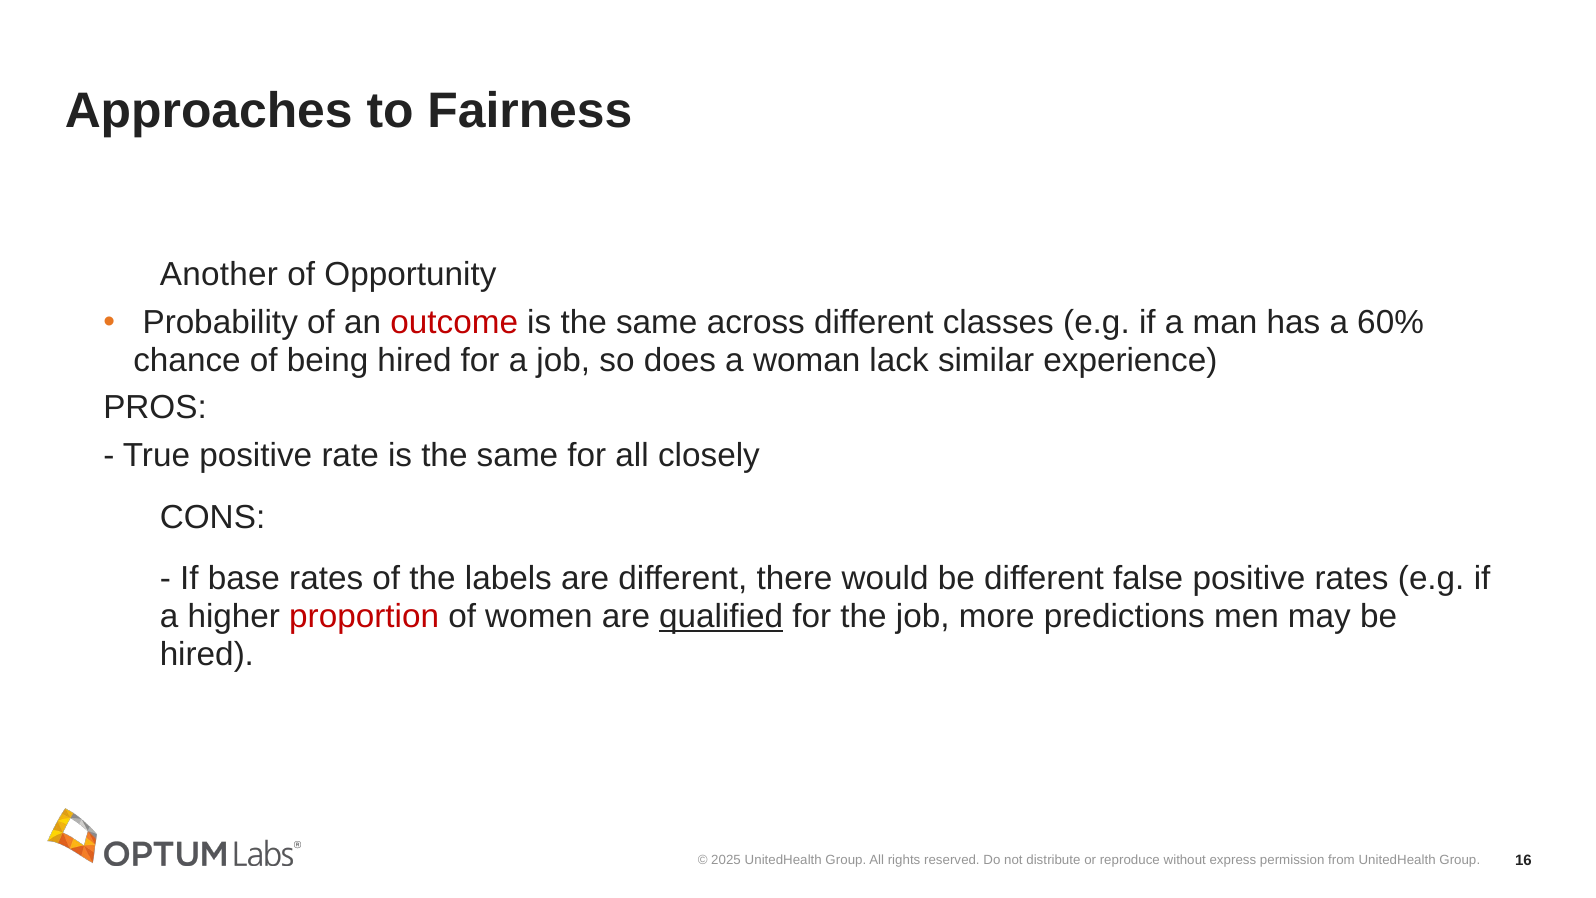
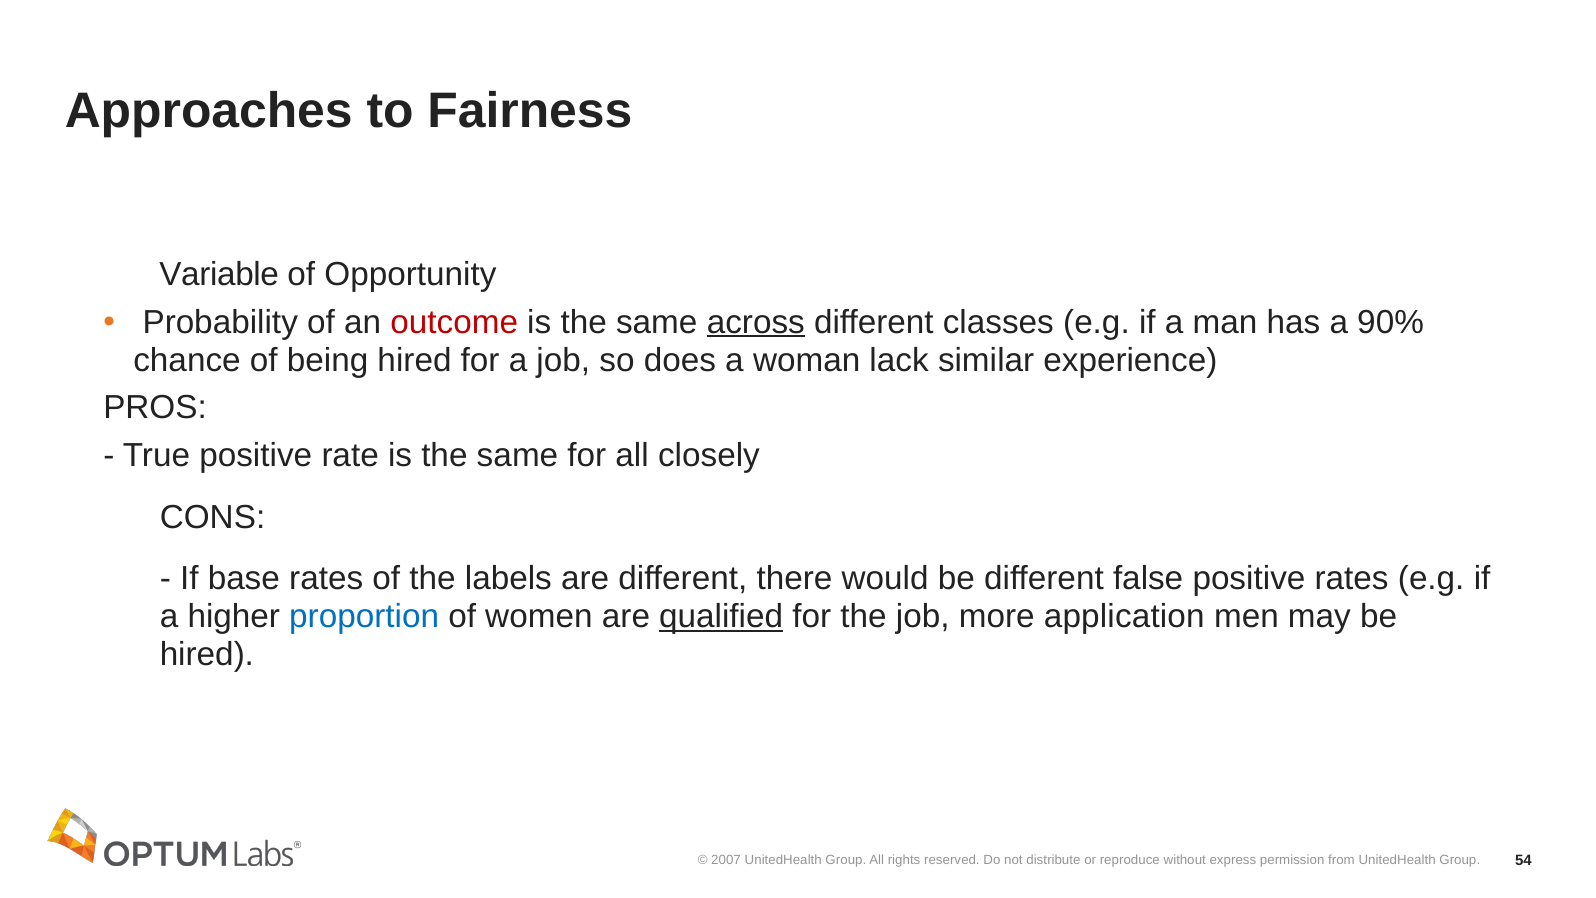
Another: Another -> Variable (219, 274)
across underline: none -> present (756, 322)
60%: 60% -> 90% (1391, 322)
proportion colour: red -> blue (364, 616)
predictions: predictions -> application (1124, 616)
2025: 2025 -> 2007 (726, 860)
16: 16 -> 54 (1523, 860)
